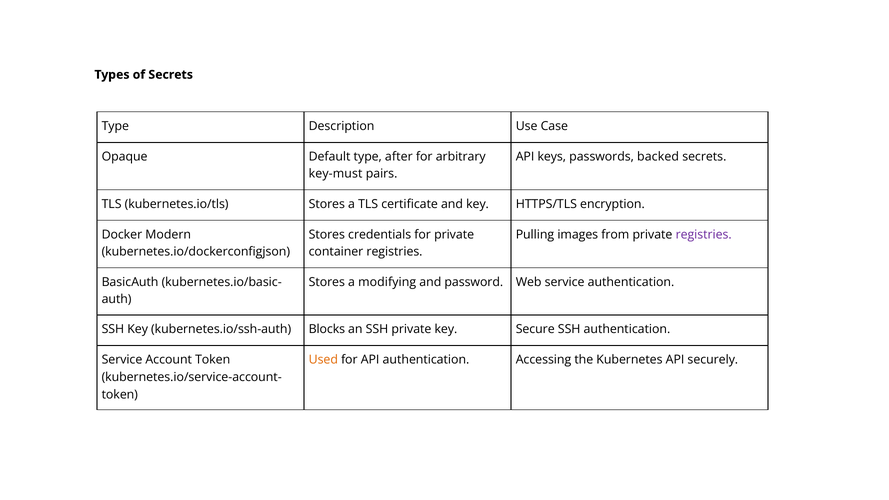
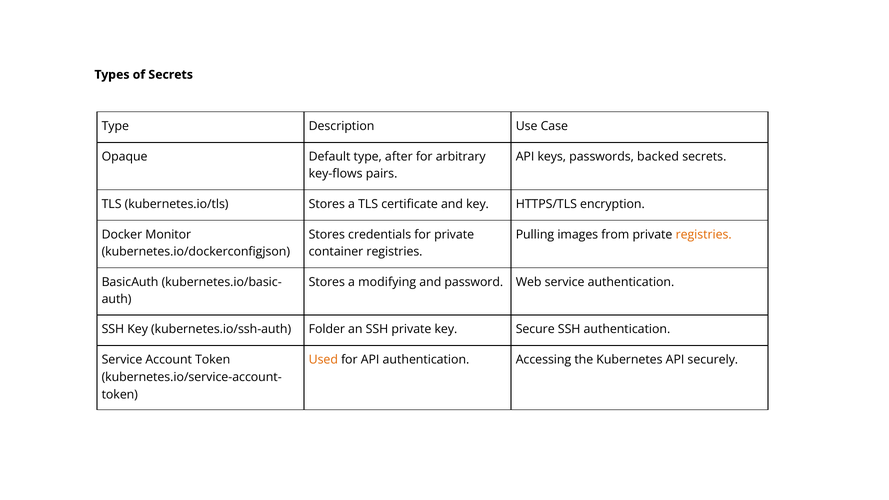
key-must: key-must -> key-flows (336, 174)
Modern: Modern -> Monitor (168, 235)
registries colour: purple -> orange (704, 235)
Blocks: Blocks -> Folder (327, 329)
